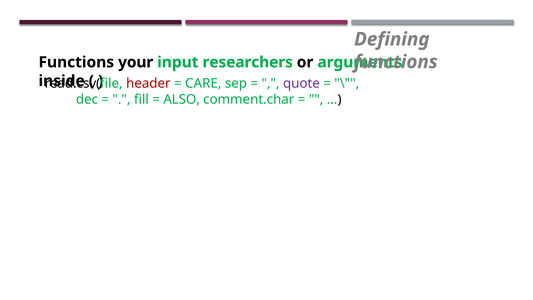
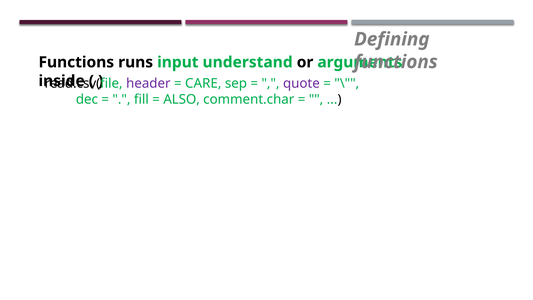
your: your -> runs (136, 62)
researchers: researchers -> understand (248, 62)
header colour: red -> purple (148, 83)
